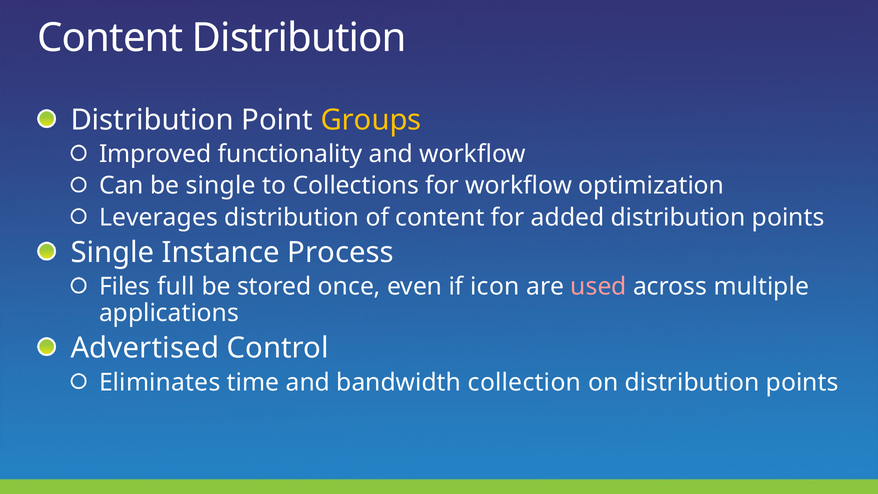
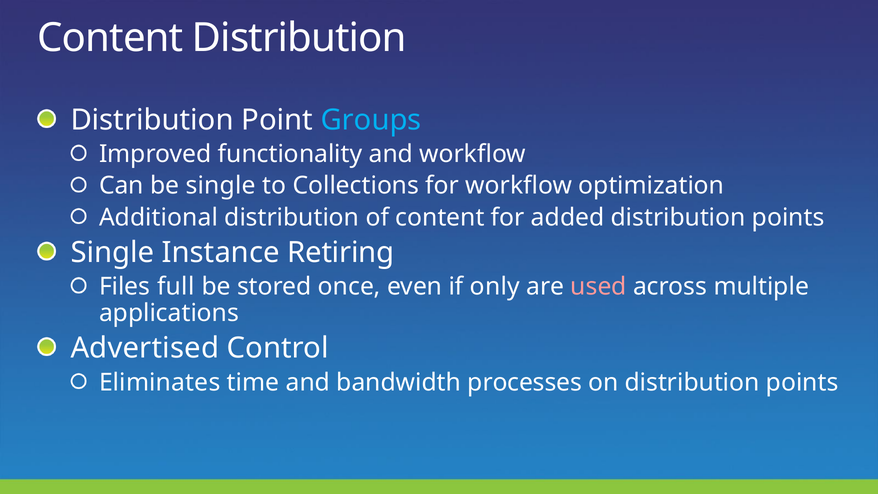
Groups colour: yellow -> light blue (371, 120)
Leverages: Leverages -> Additional (158, 217)
Process: Process -> Retiring (341, 252)
icon: icon -> only (495, 287)
collection: collection -> processes (525, 382)
